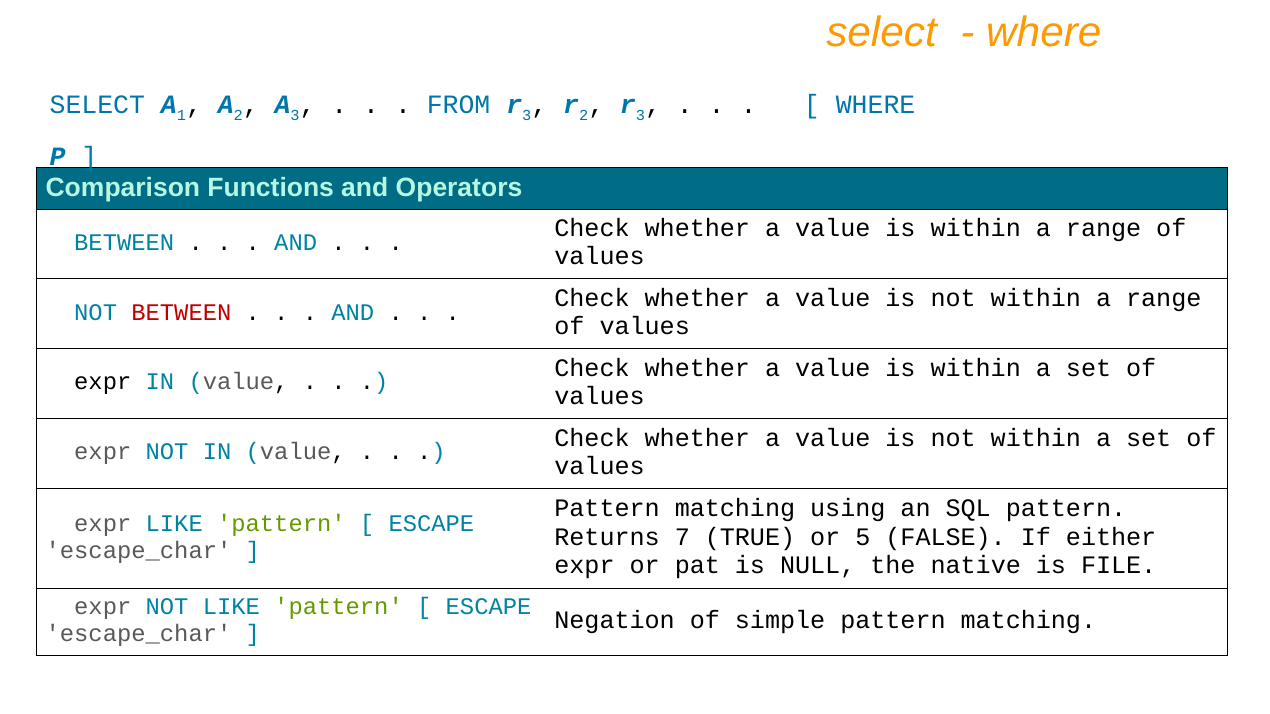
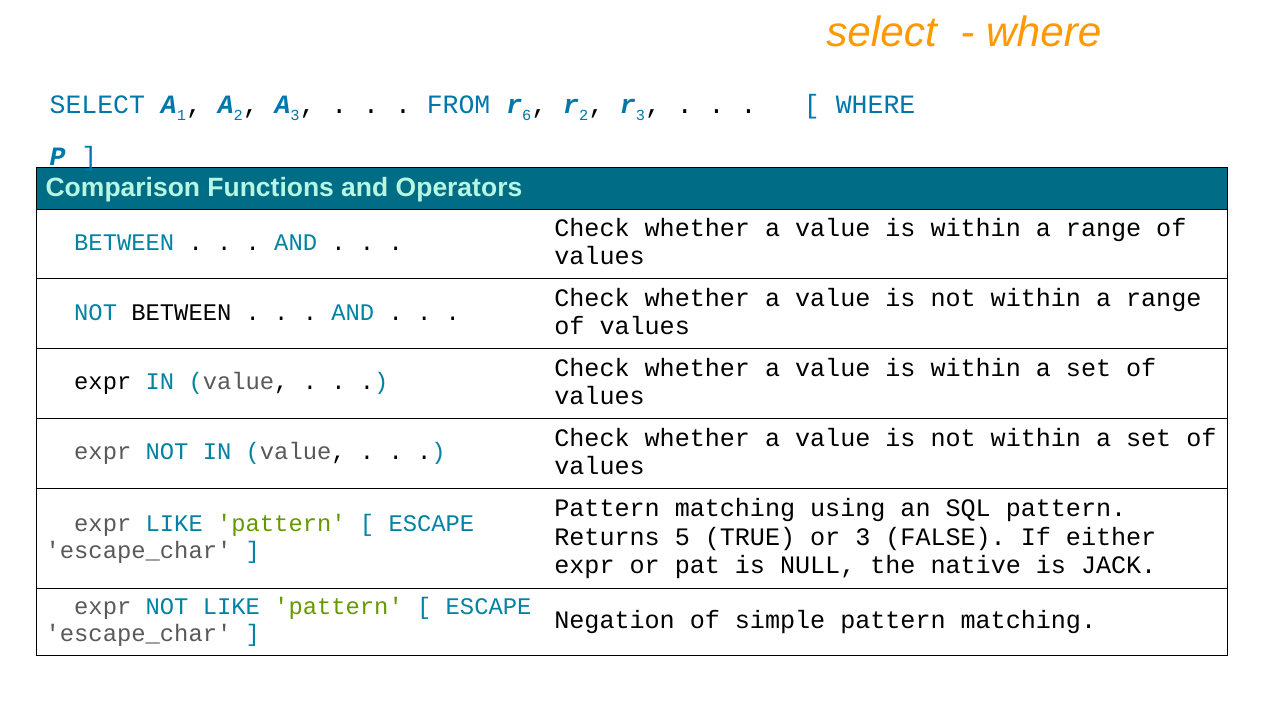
3: 3 -> 6 (527, 115)
BETWEEN colour: red -> black (181, 312)
7: 7 -> 5 (682, 537)
or 5: 5 -> 3 (863, 537)
FILE: FILE -> JACK (1119, 566)
